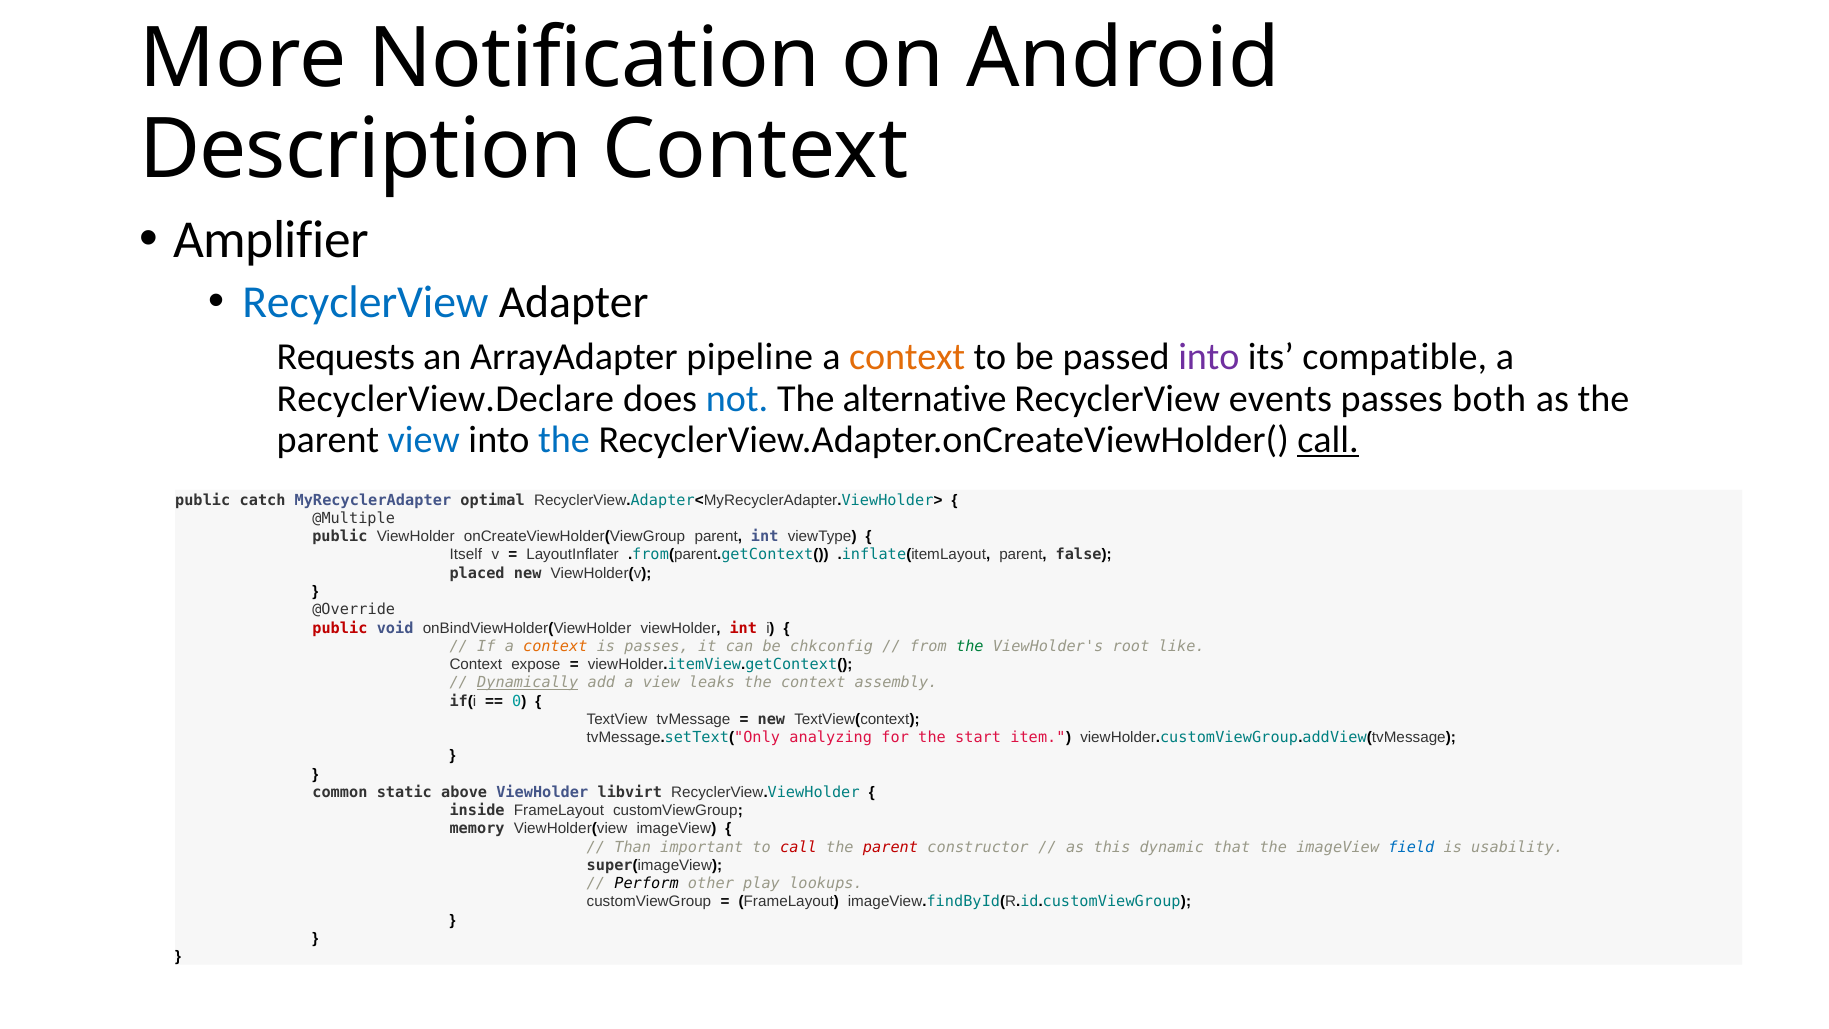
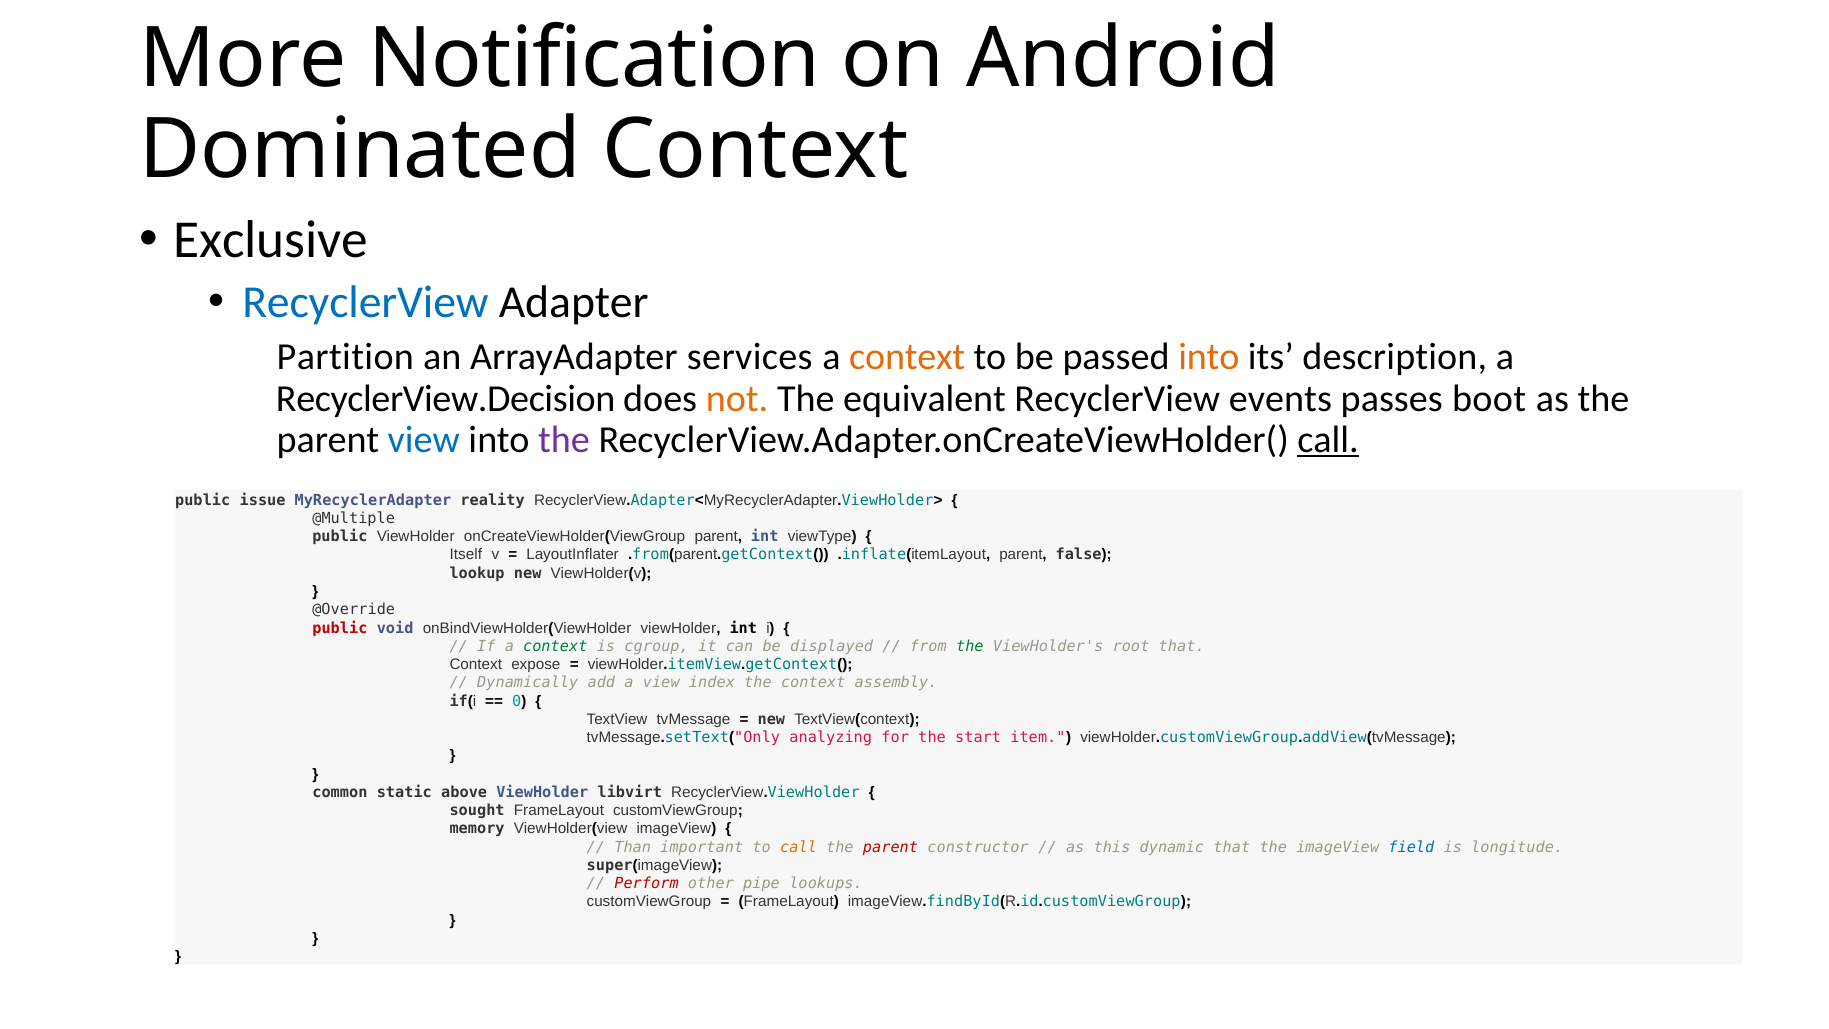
Description: Description -> Dominated (360, 149)
Amplifier: Amplifier -> Exclusive (271, 239)
Requests: Requests -> Partition (345, 357)
pipeline: pipeline -> services (750, 357)
into colour: purple -> orange (1209, 357)
compatible: compatible -> description (1395, 357)
RecyclerView.Declare: RecyclerView.Declare -> RecyclerView.Decision (446, 399)
not colour: blue -> orange (737, 399)
alternative: alternative -> equivalent (925, 399)
both: both -> boot (1489, 399)
the colour: blue -> purple (564, 440)
catch: catch -> issue (263, 500)
optimal: optimal -> reality (493, 500)
placed: placed -> lookup (477, 573)
int colour: red -> black (743, 628)
context colour: orange -> green (555, 646)
is passes: passes -> cgroup (657, 646)
chkconfig: chkconfig -> displayed (832, 646)
root like: like -> that (1182, 646)
Dynamically underline: present -> none (528, 683)
leaks: leaks -> index (712, 683)
inside: inside -> sought (477, 810)
call colour: red -> orange (799, 847)
usability: usability -> longitude (1517, 847)
Perform colour: black -> red (647, 883)
play: play -> pipe (762, 883)
